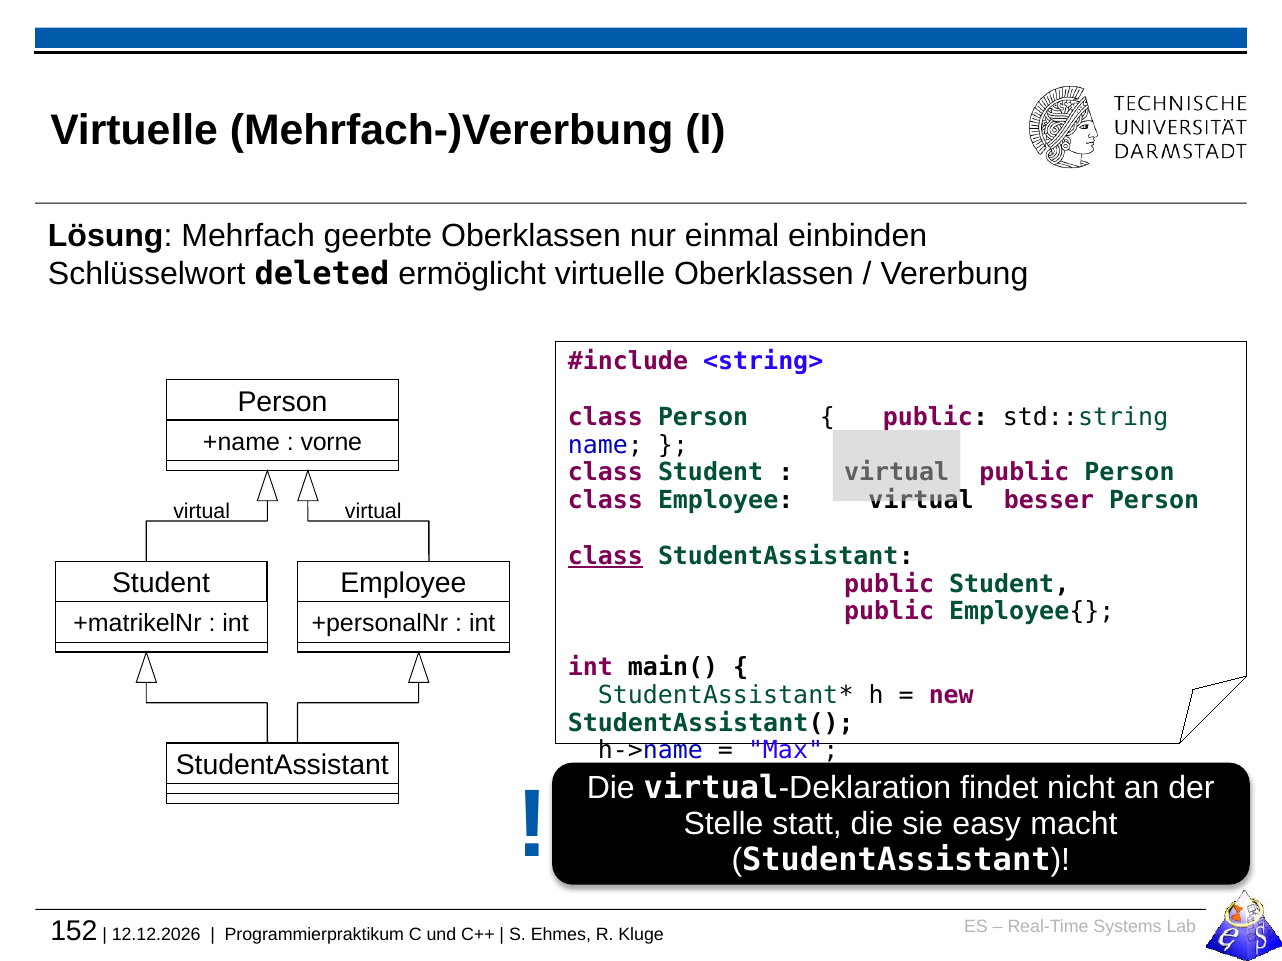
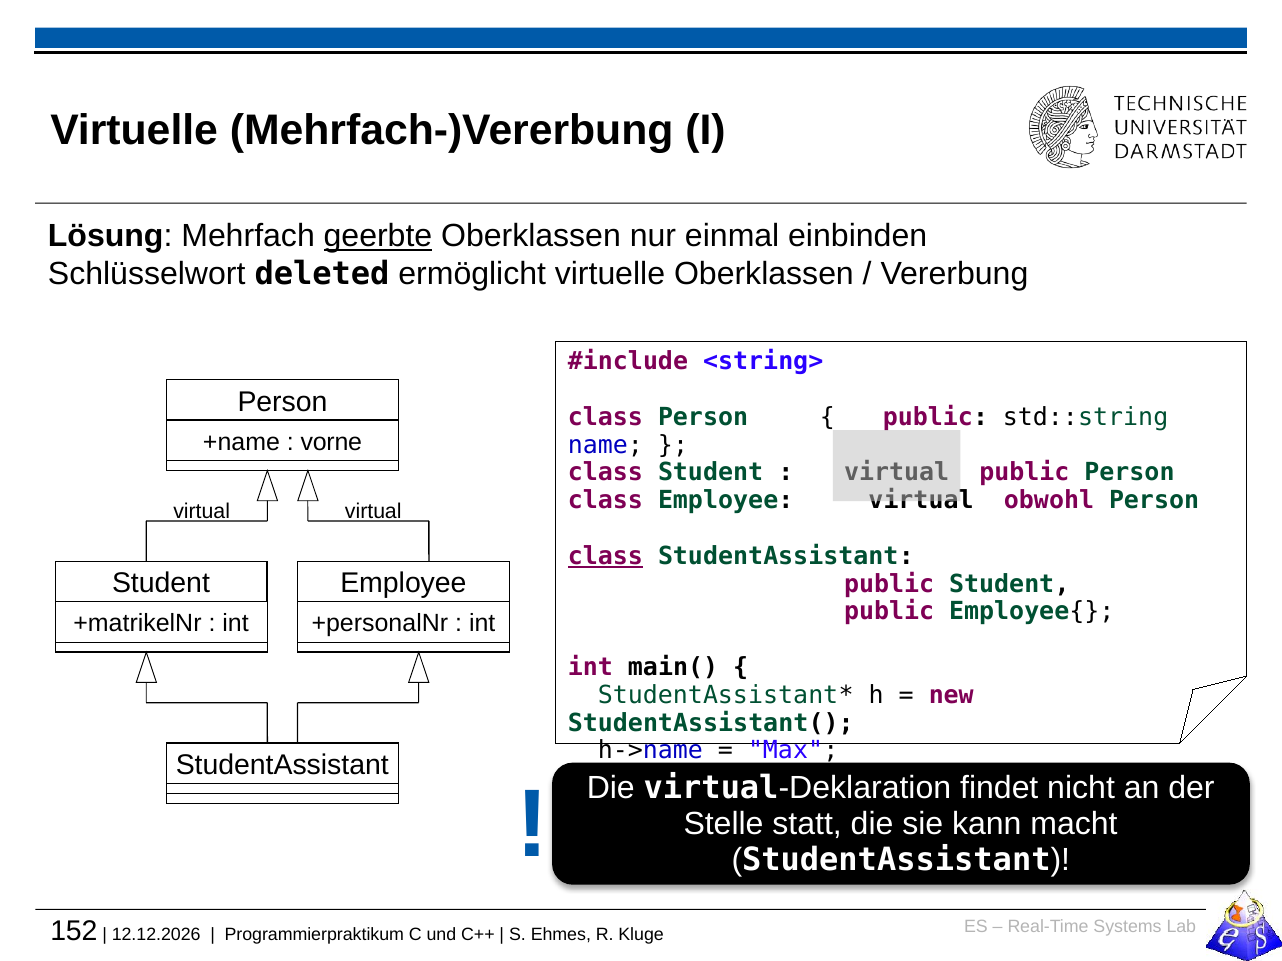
geerbte underline: none -> present (378, 236)
besser: besser -> obwohl (1049, 501)
easy: easy -> kann (987, 824)
